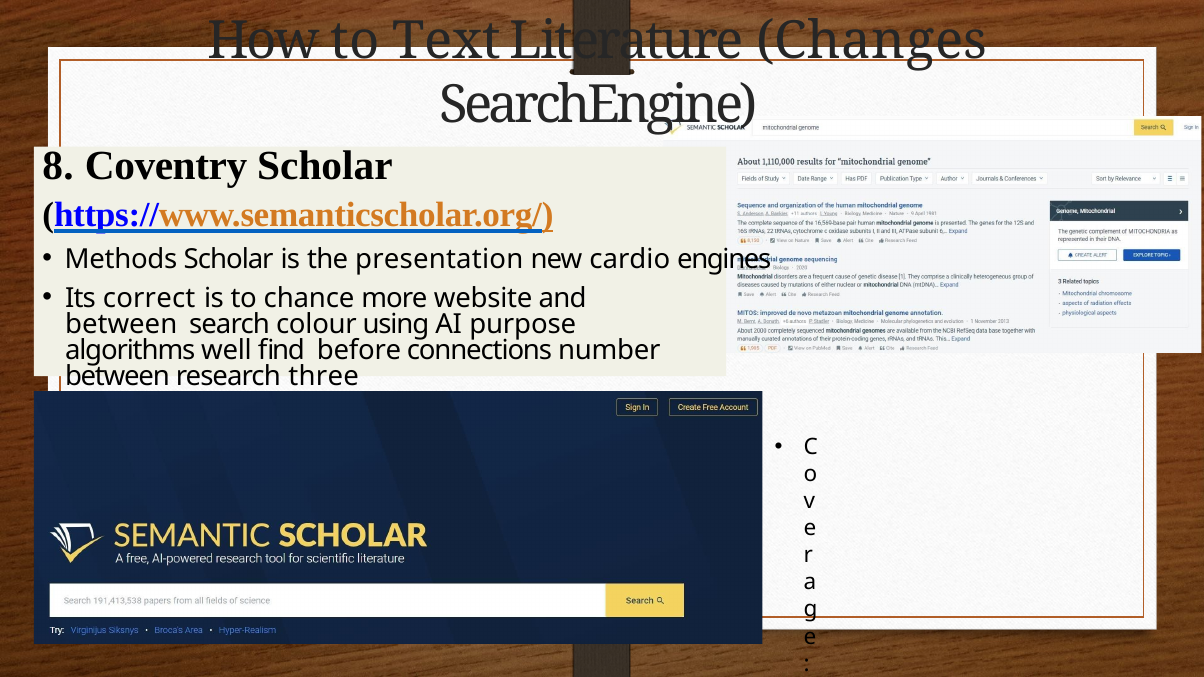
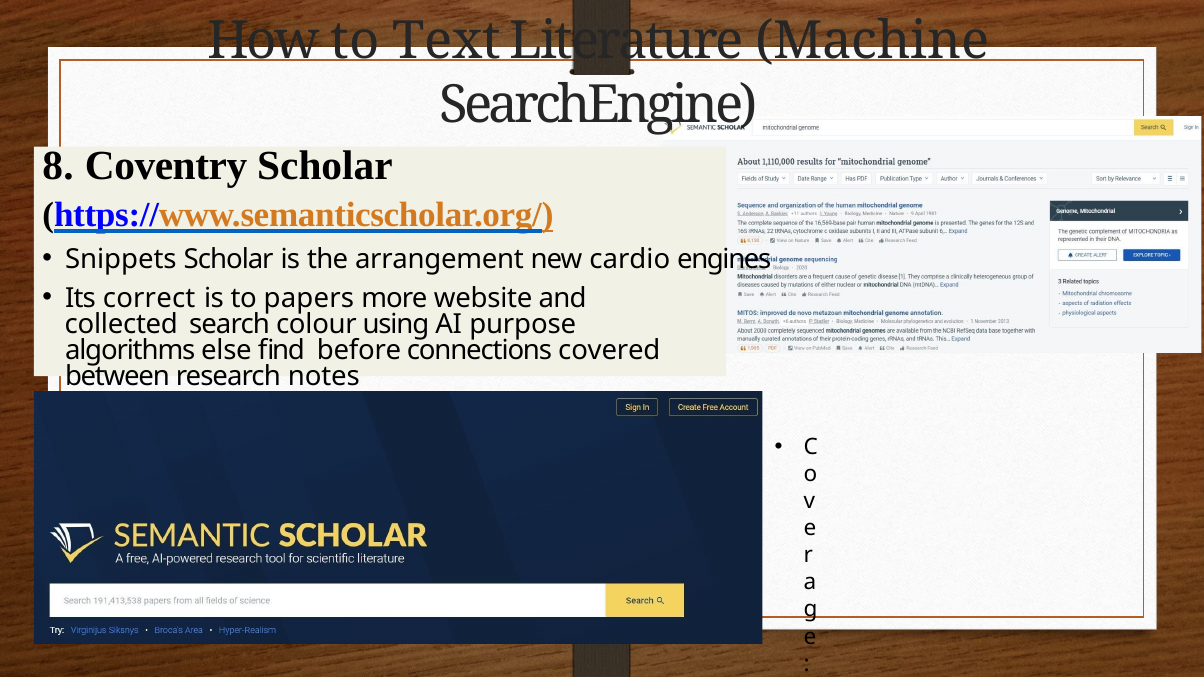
Changes: Changes -> Machine (872, 41)
Methods: Methods -> Snippets (121, 259)
presentation: presentation -> arrangement (439, 259)
chance: chance -> papers (309, 298)
between: between -> collected (121, 324)
well: well -> else (226, 351)
number: number -> covered (609, 351)
three: three -> notes (324, 377)
